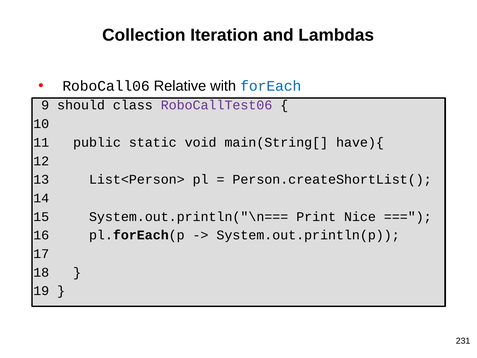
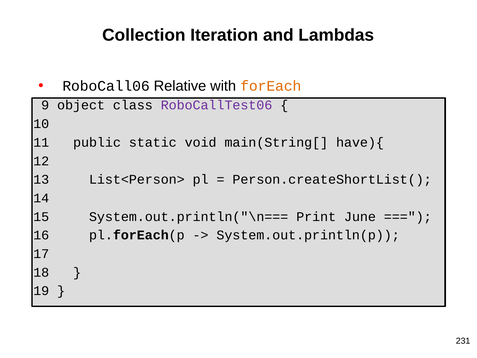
forEach colour: blue -> orange (271, 86)
should: should -> object (81, 105)
Nice: Nice -> June (360, 217)
